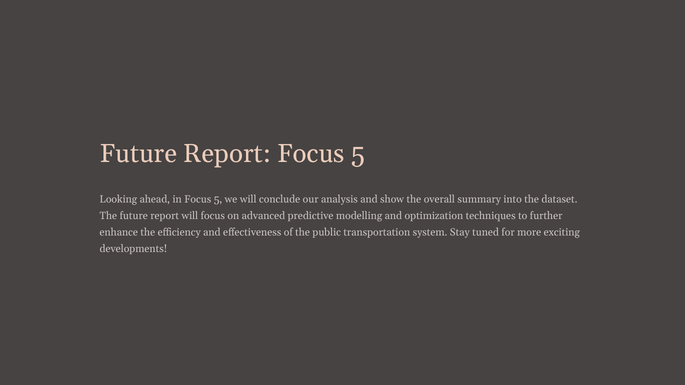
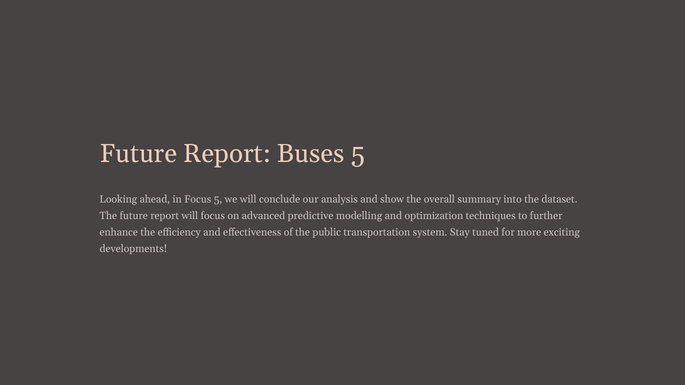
Report Focus: Focus -> Buses (311, 154)
